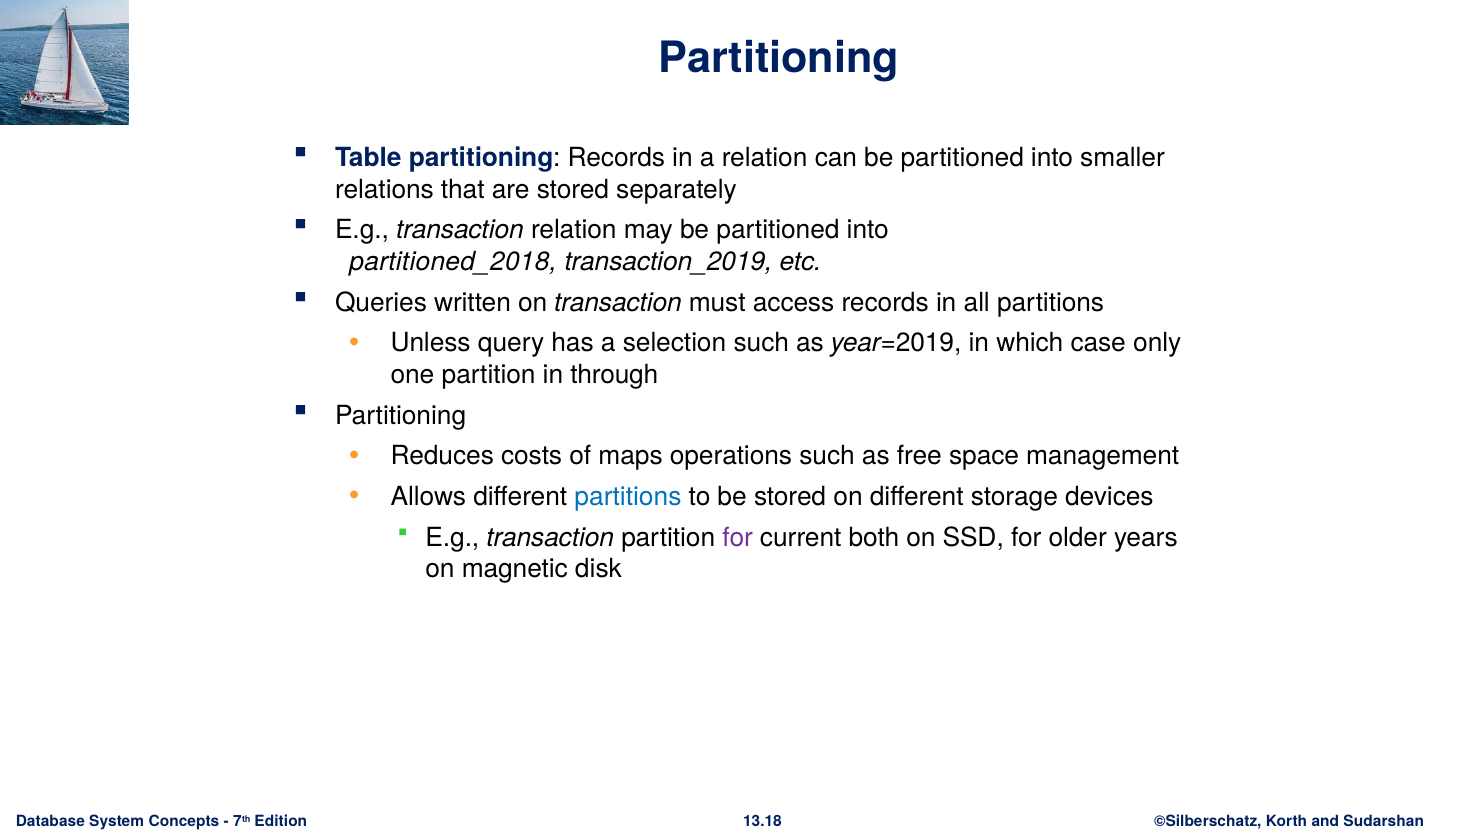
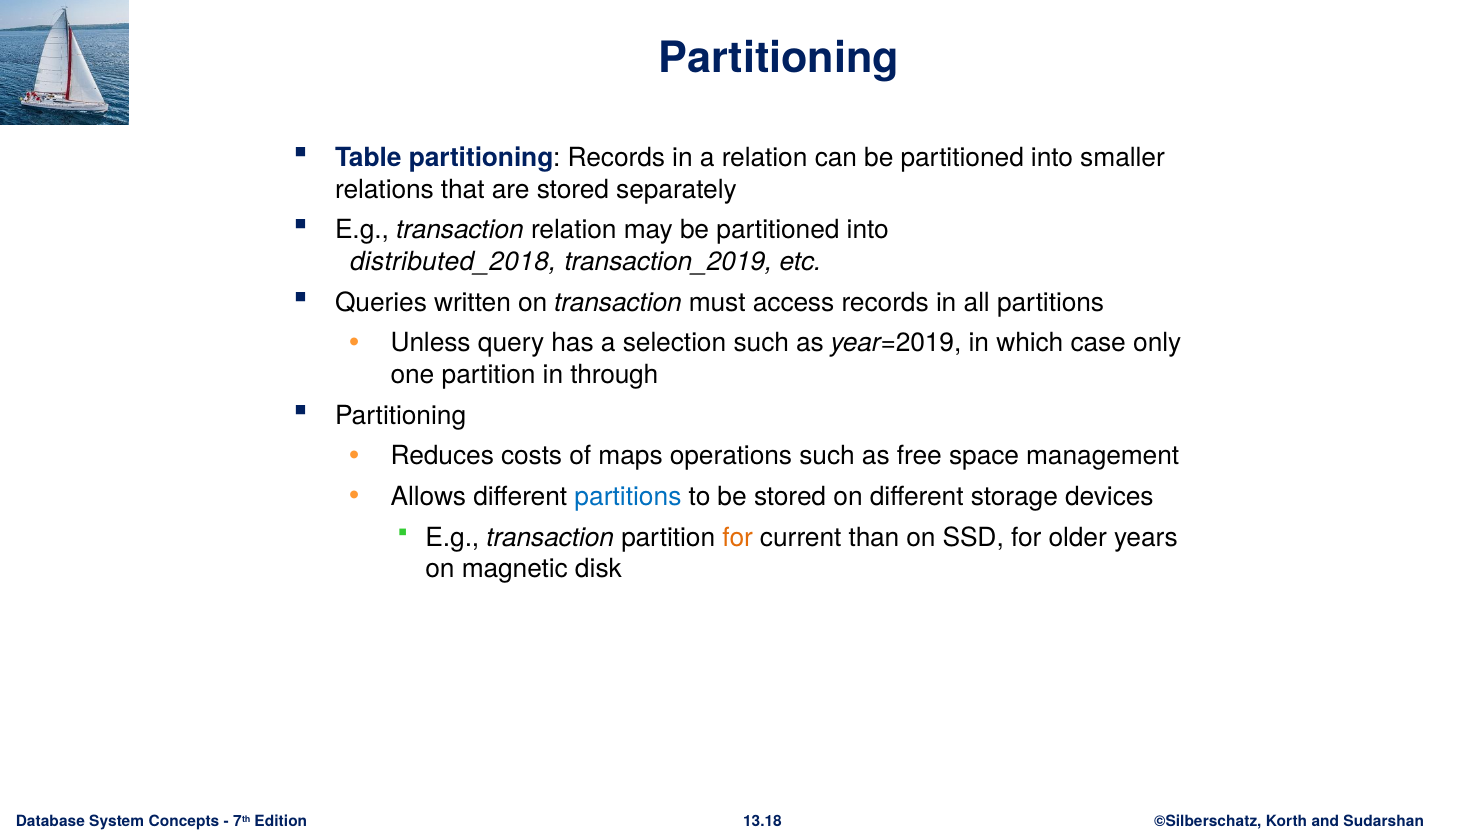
partitioned_2018: partitioned_2018 -> distributed_2018 (453, 262)
for colour: purple -> orange (738, 537)
both: both -> than (874, 537)
